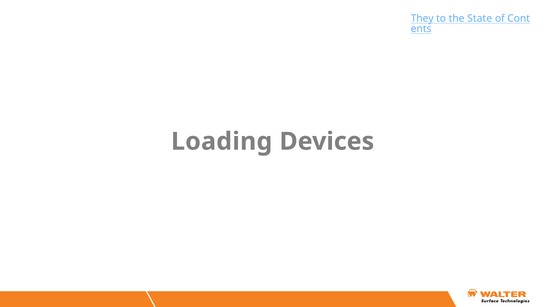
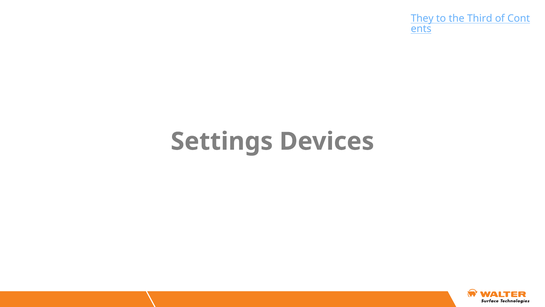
State: State -> Third (480, 19)
Loading: Loading -> Settings (222, 141)
